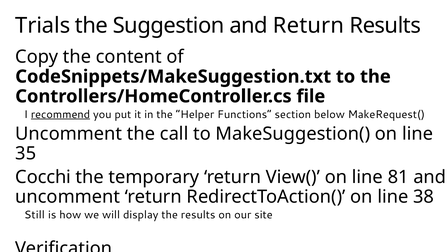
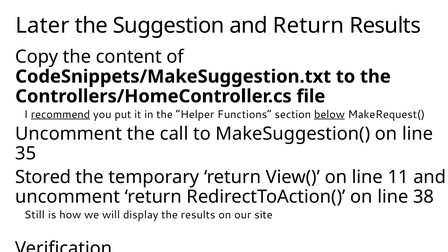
Trials: Trials -> Later (43, 26)
below underline: none -> present (329, 114)
Cocchi: Cocchi -> Stored (43, 177)
81: 81 -> 11 (398, 177)
